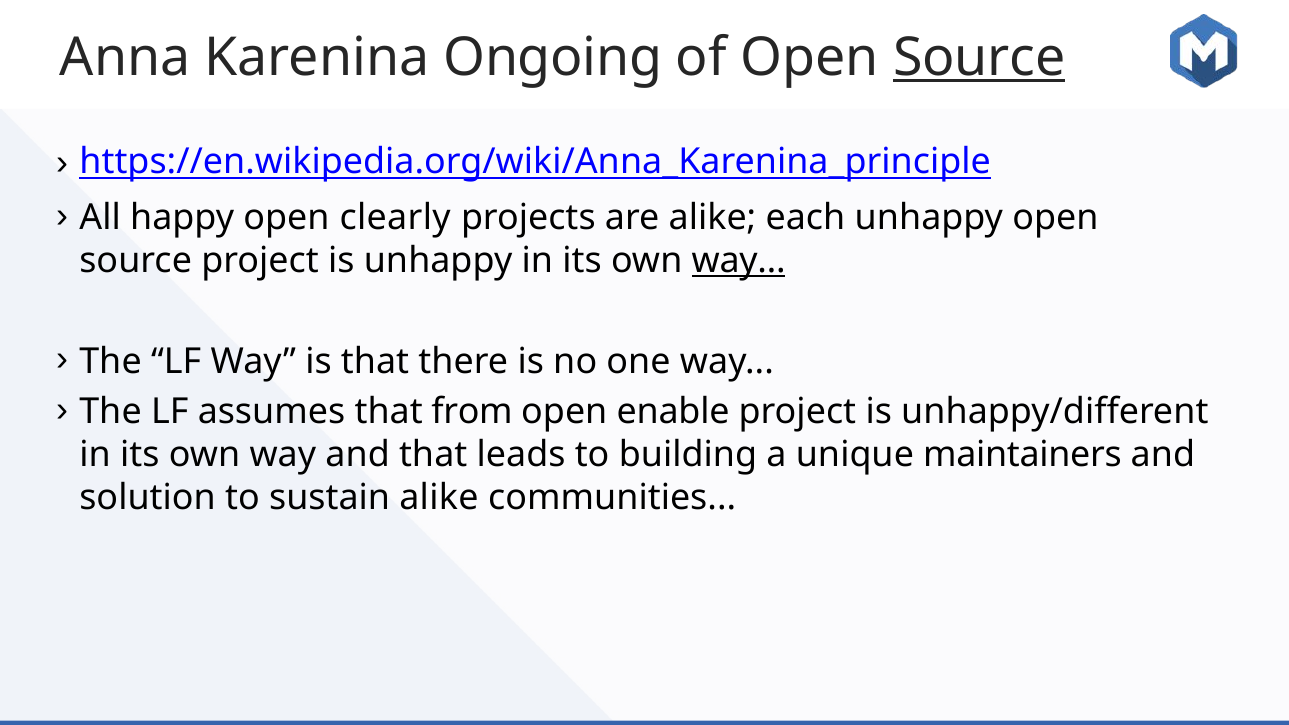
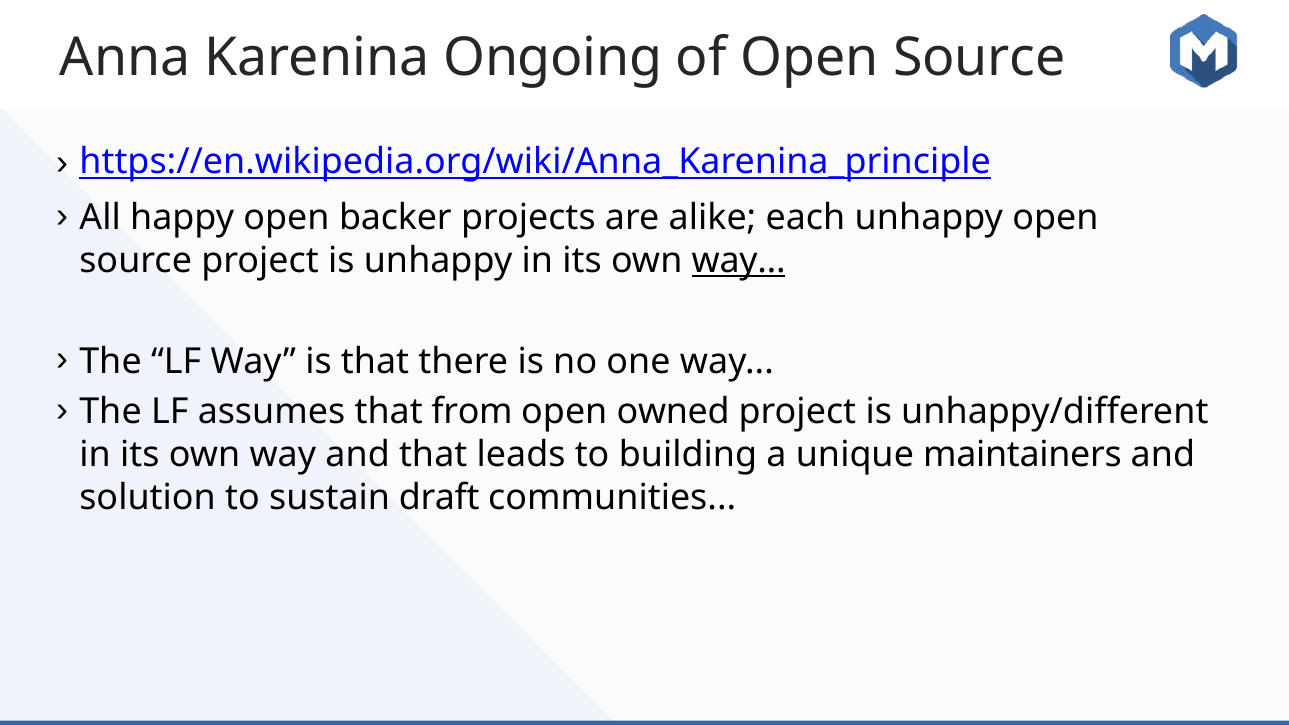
Source underline: present -> none (979, 58)
clearly: clearly -> backer (395, 218)
enable: enable -> owned (673, 411)
sustain alike: alike -> draft (439, 497)
